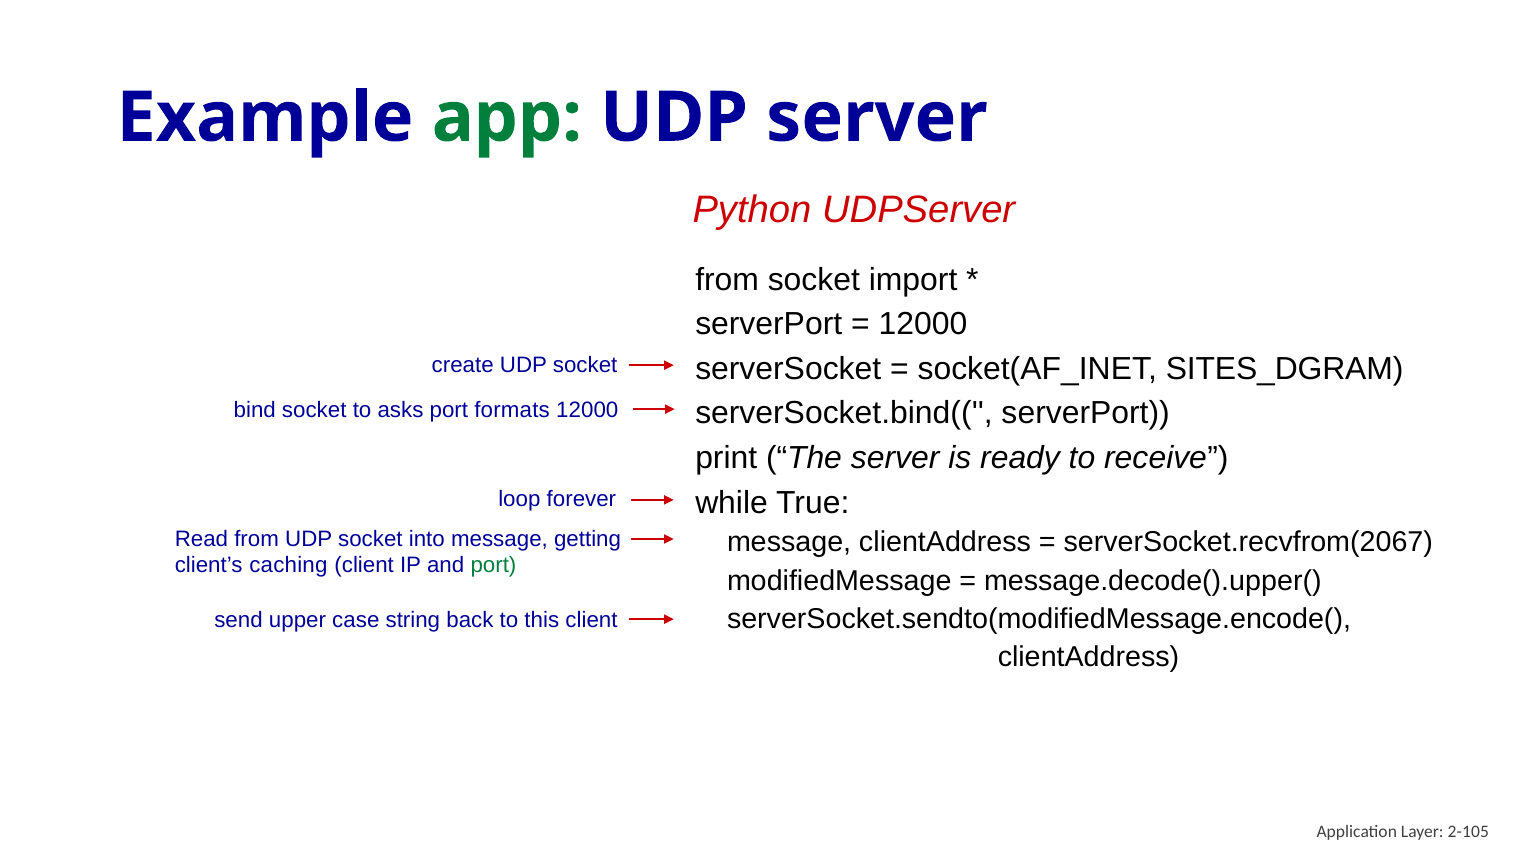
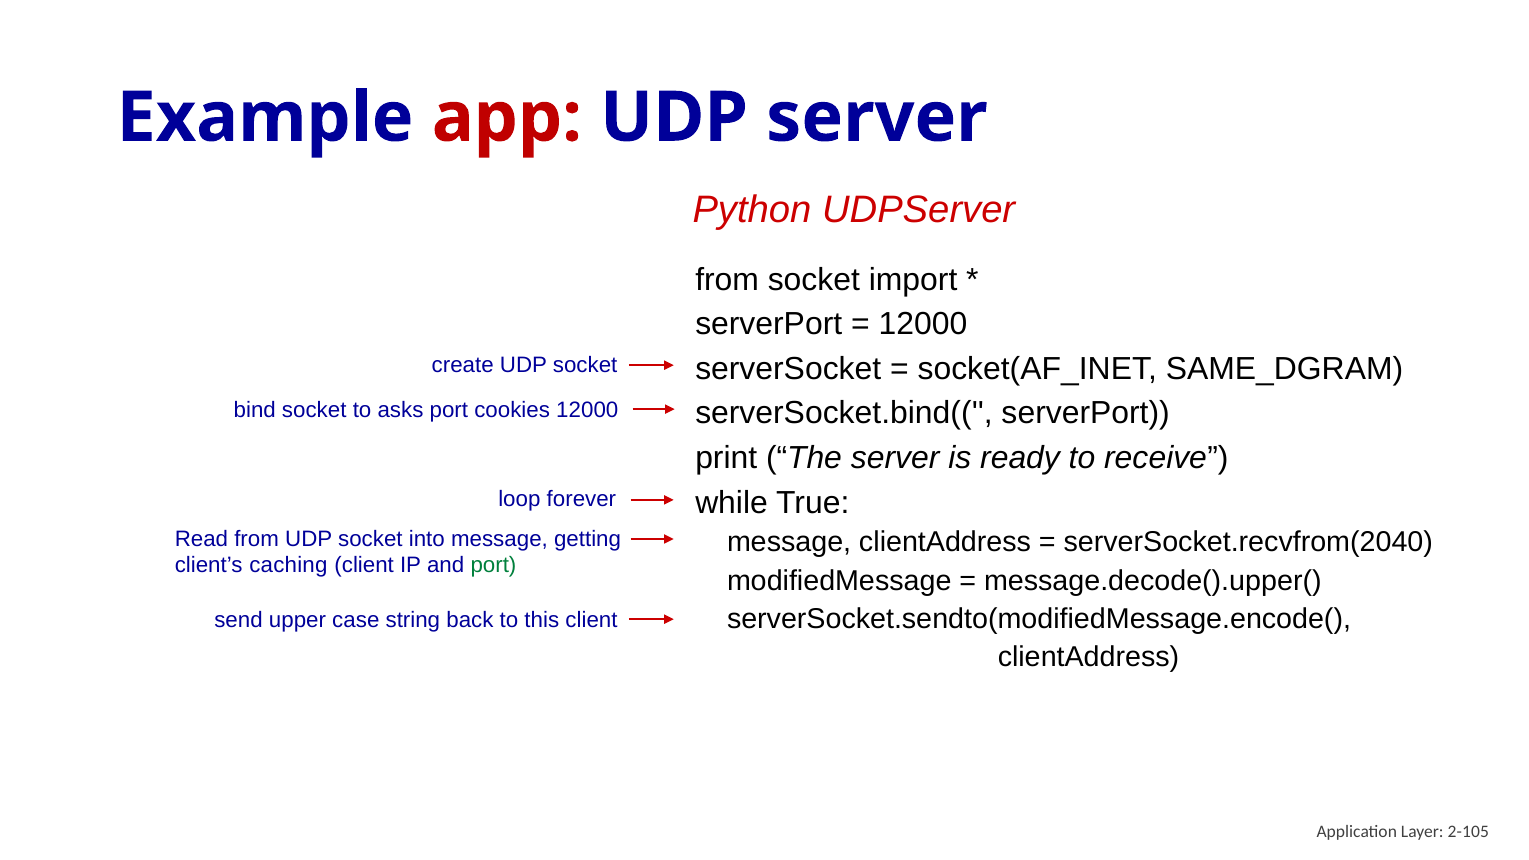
app colour: green -> red (507, 118)
SITES_DGRAM: SITES_DGRAM -> SAME_DGRAM (1285, 369)
formats: formats -> cookies (512, 410)
serverSocket.recvfrom(2067: serverSocket.recvfrom(2067 -> serverSocket.recvfrom(2040 (1248, 542)
